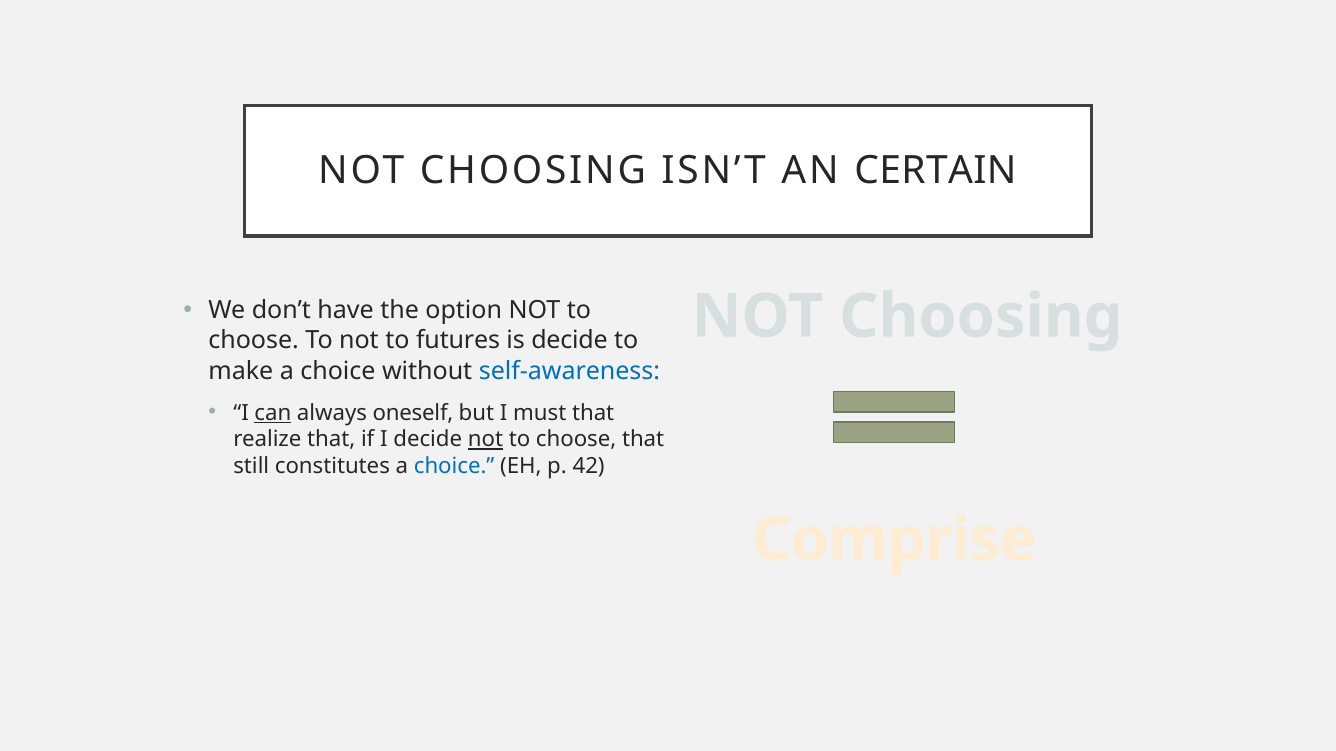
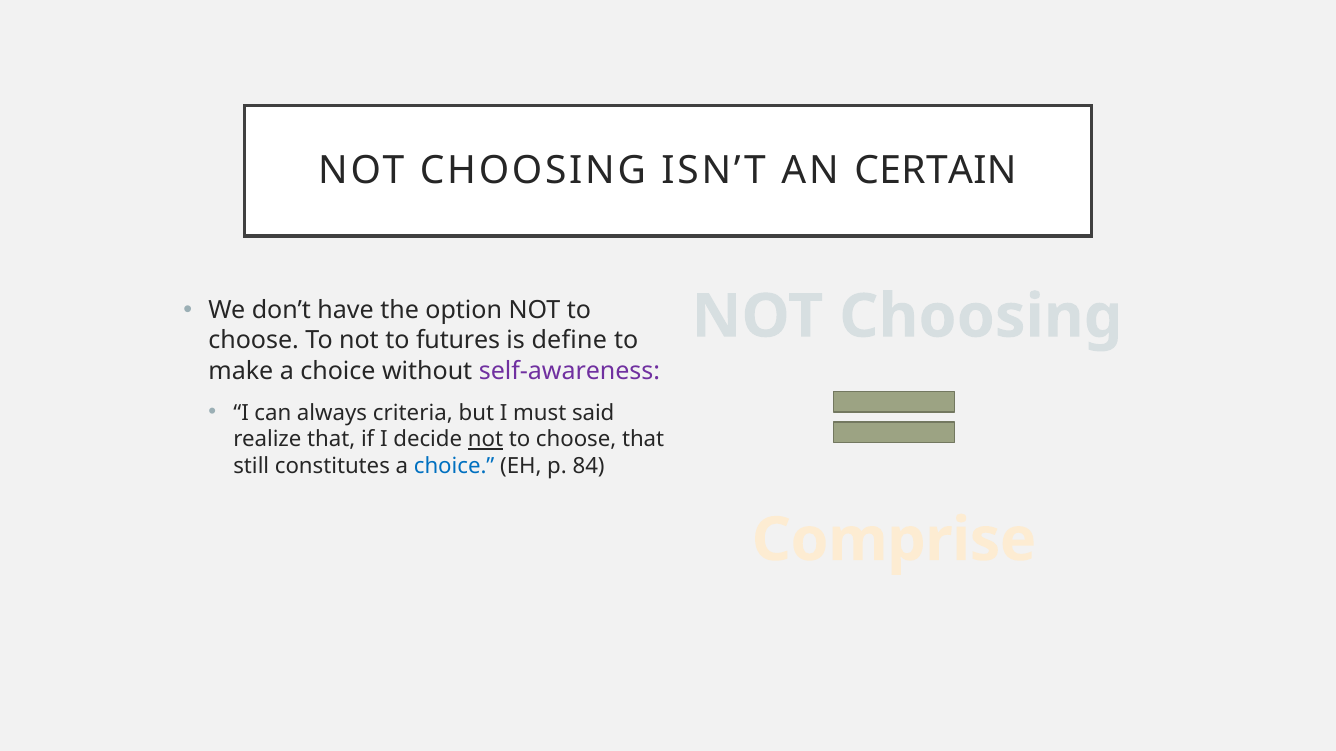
is decide: decide -> define (569, 341)
self-awareness colour: blue -> purple (569, 371)
can underline: present -> none (273, 413)
oneself: oneself -> criteria (413, 413)
must that: that -> said (593, 413)
42: 42 -> 84 (589, 467)
